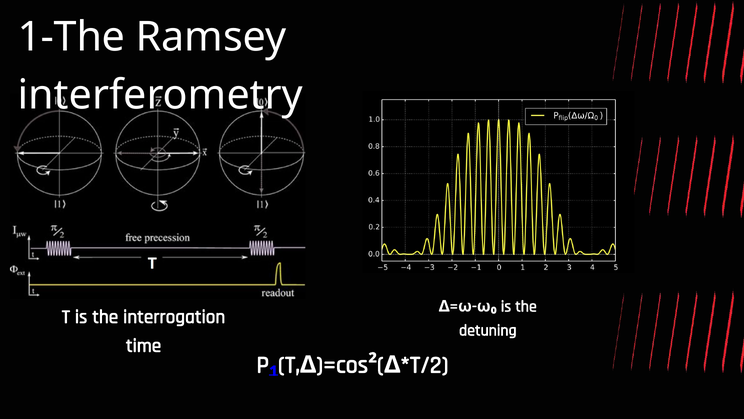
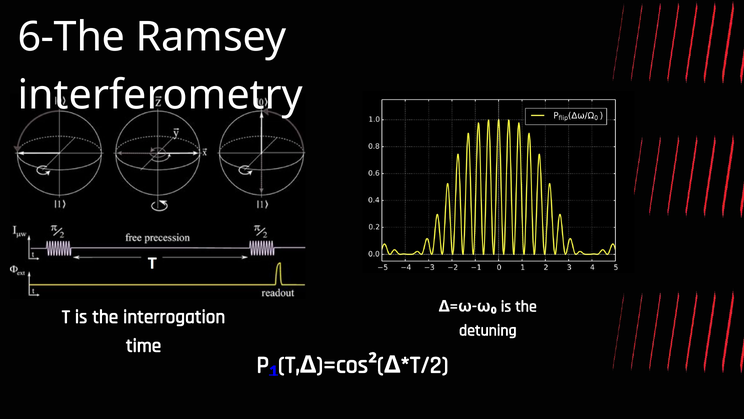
1-The: 1-The -> 6-The (71, 37)
